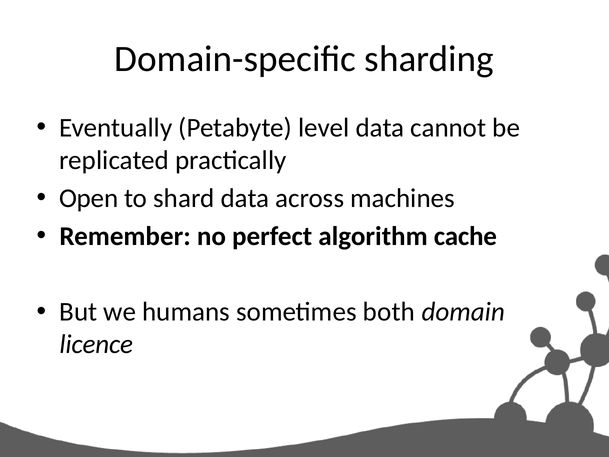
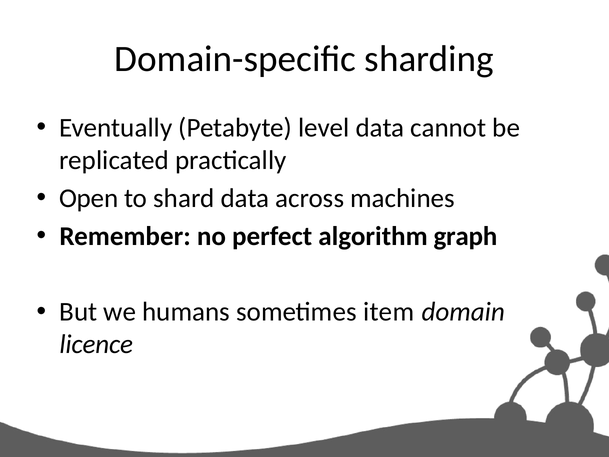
cache: cache -> graph (465, 236)
both: both -> item (389, 312)
